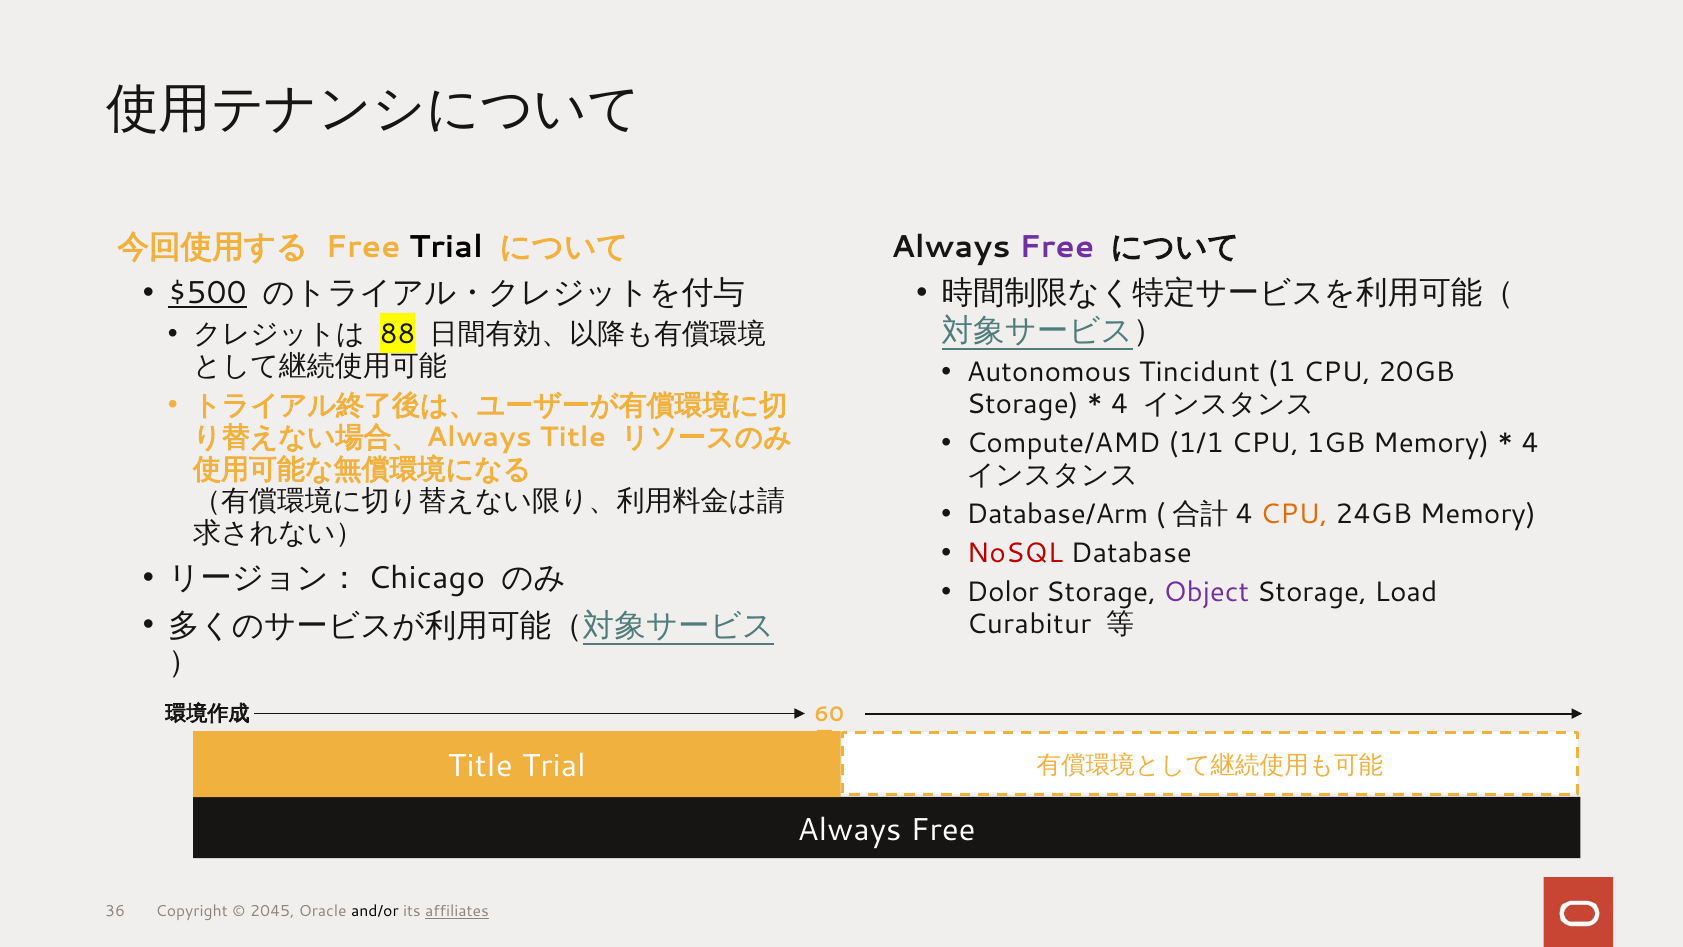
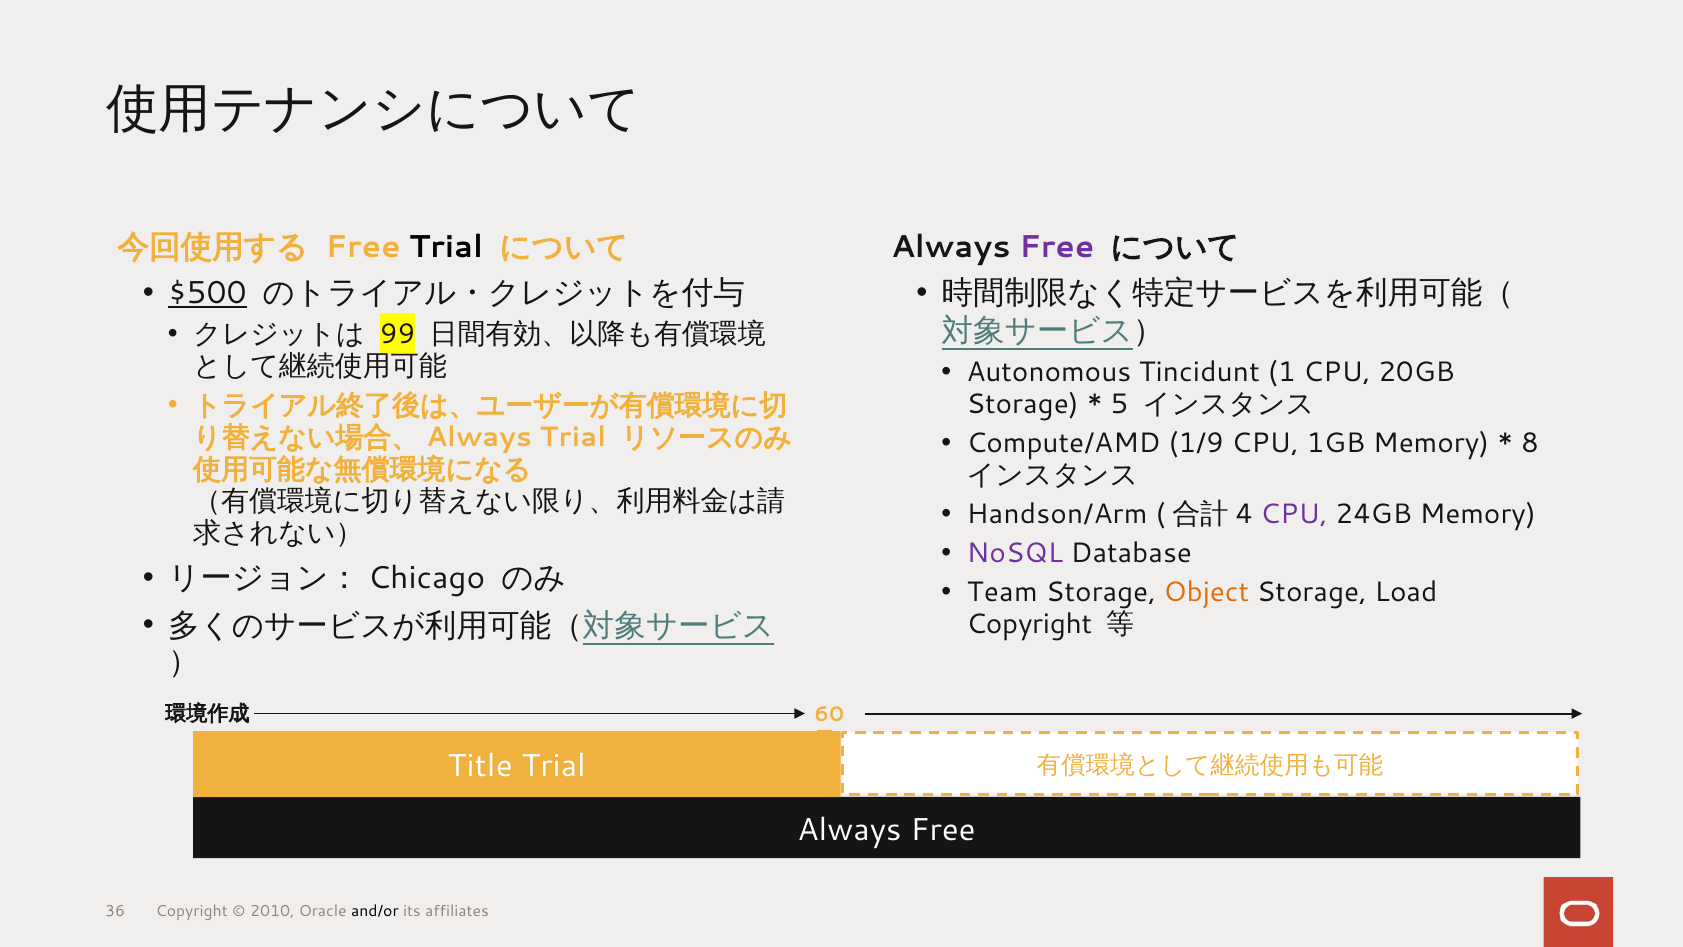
88: 88 -> 99 (398, 334)
4: 4 -> 5 (1120, 404)
Title: Title -> Trial (573, 437)
1/1: 1/1 -> 1/9 (1196, 443)
4: 4 -> 8 (1530, 443)
Database/Arm: Database/Arm -> Handson/Arm (1057, 514)
CPU colour: orange -> purple (1294, 514)
NoSQL colour: red -> purple (1015, 553)
Dolor: Dolor -> Team (1002, 592)
Object colour: purple -> orange (1206, 592)
Curabitur: Curabitur -> Copyright (1029, 624)
2045: 2045 -> 2010 (272, 911)
affiliates underline: present -> none (457, 911)
